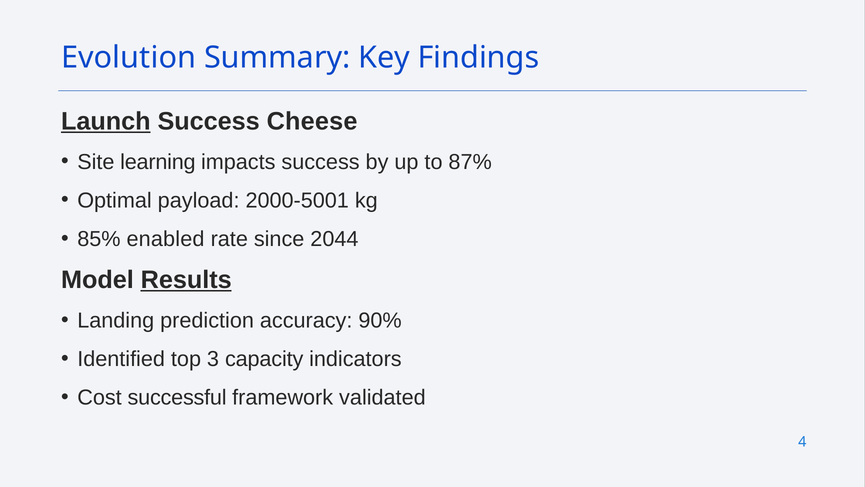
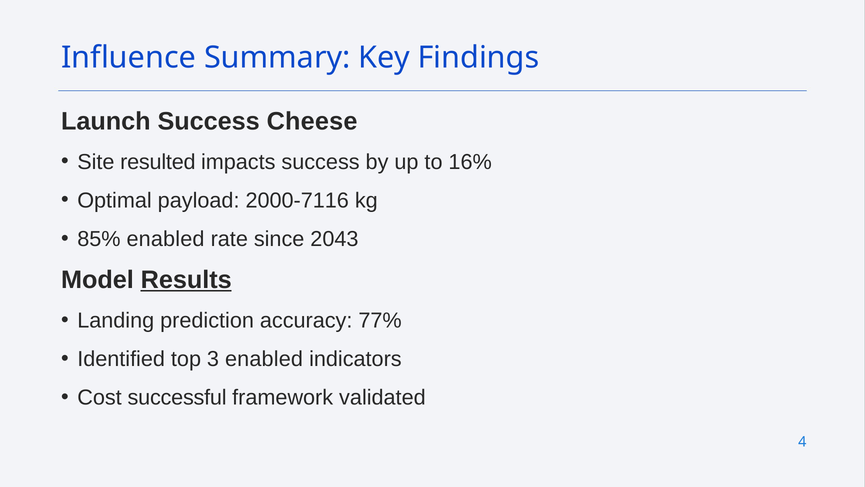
Evolution: Evolution -> Influence (129, 58)
Launch underline: present -> none (106, 121)
learning: learning -> resulted (158, 162)
87%: 87% -> 16% (470, 162)
2000-5001: 2000-5001 -> 2000-7116 (297, 200)
2044: 2044 -> 2043 (334, 239)
90%: 90% -> 77% (380, 320)
3 capacity: capacity -> enabled (264, 359)
